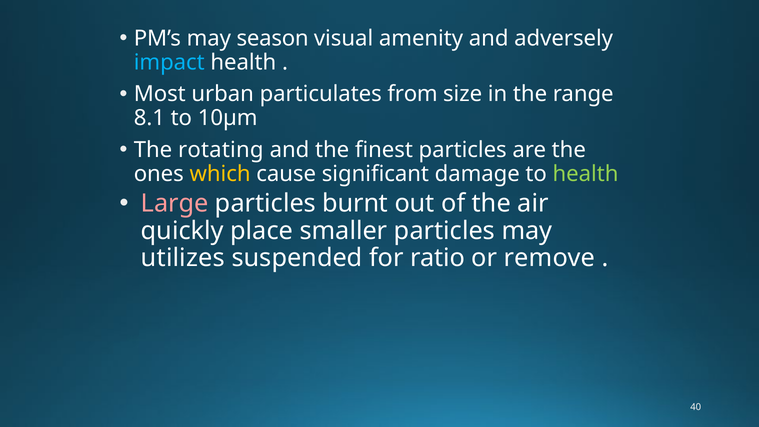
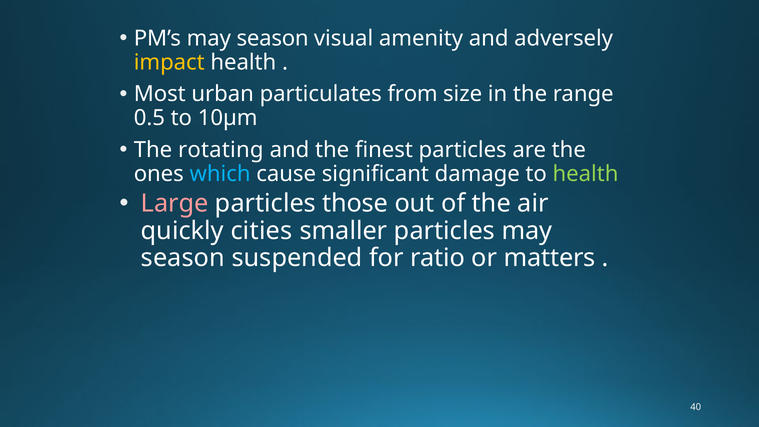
impact colour: light blue -> yellow (169, 62)
8.1: 8.1 -> 0.5 (149, 118)
which colour: yellow -> light blue (220, 174)
burnt: burnt -> those (355, 203)
place: place -> cities (262, 231)
utilizes: utilizes -> season (183, 258)
remove: remove -> matters (550, 258)
